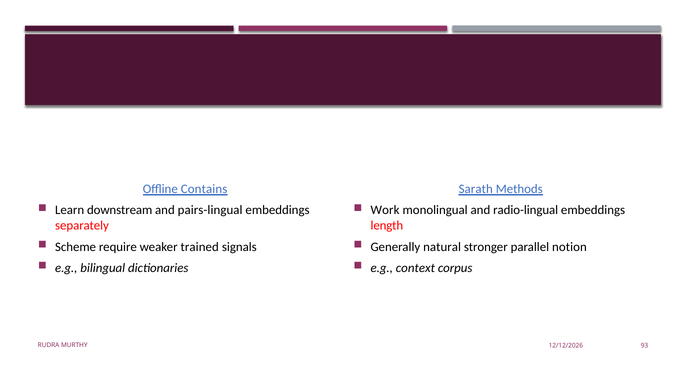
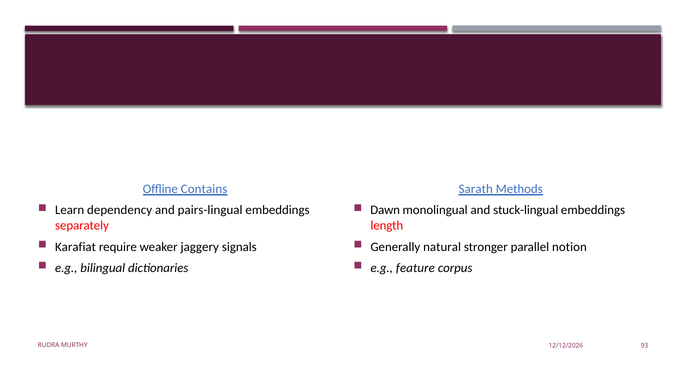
downstream: downstream -> dependency (120, 210)
Work: Work -> Dawn (385, 210)
radio-lingual: radio-lingual -> stuck-lingual (526, 210)
Scheme: Scheme -> Karafiat (76, 247)
trained: trained -> jaggery (200, 247)
context: context -> feature (415, 268)
